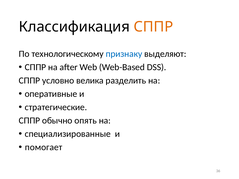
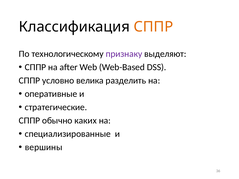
признаку colour: blue -> purple (124, 54)
опять: опять -> каких (86, 121)
помогает: помогает -> вершины (44, 147)
